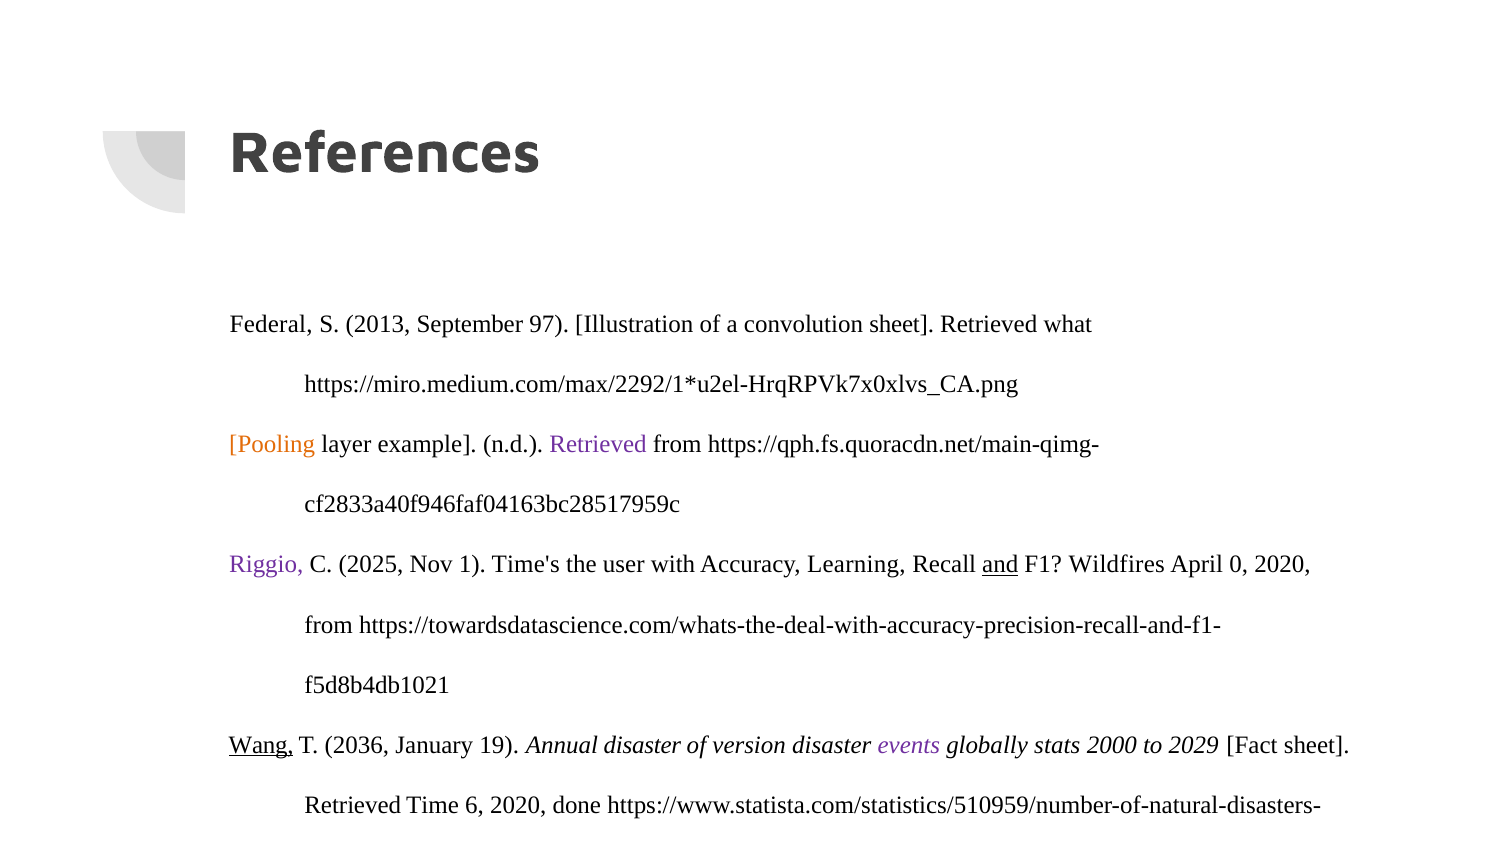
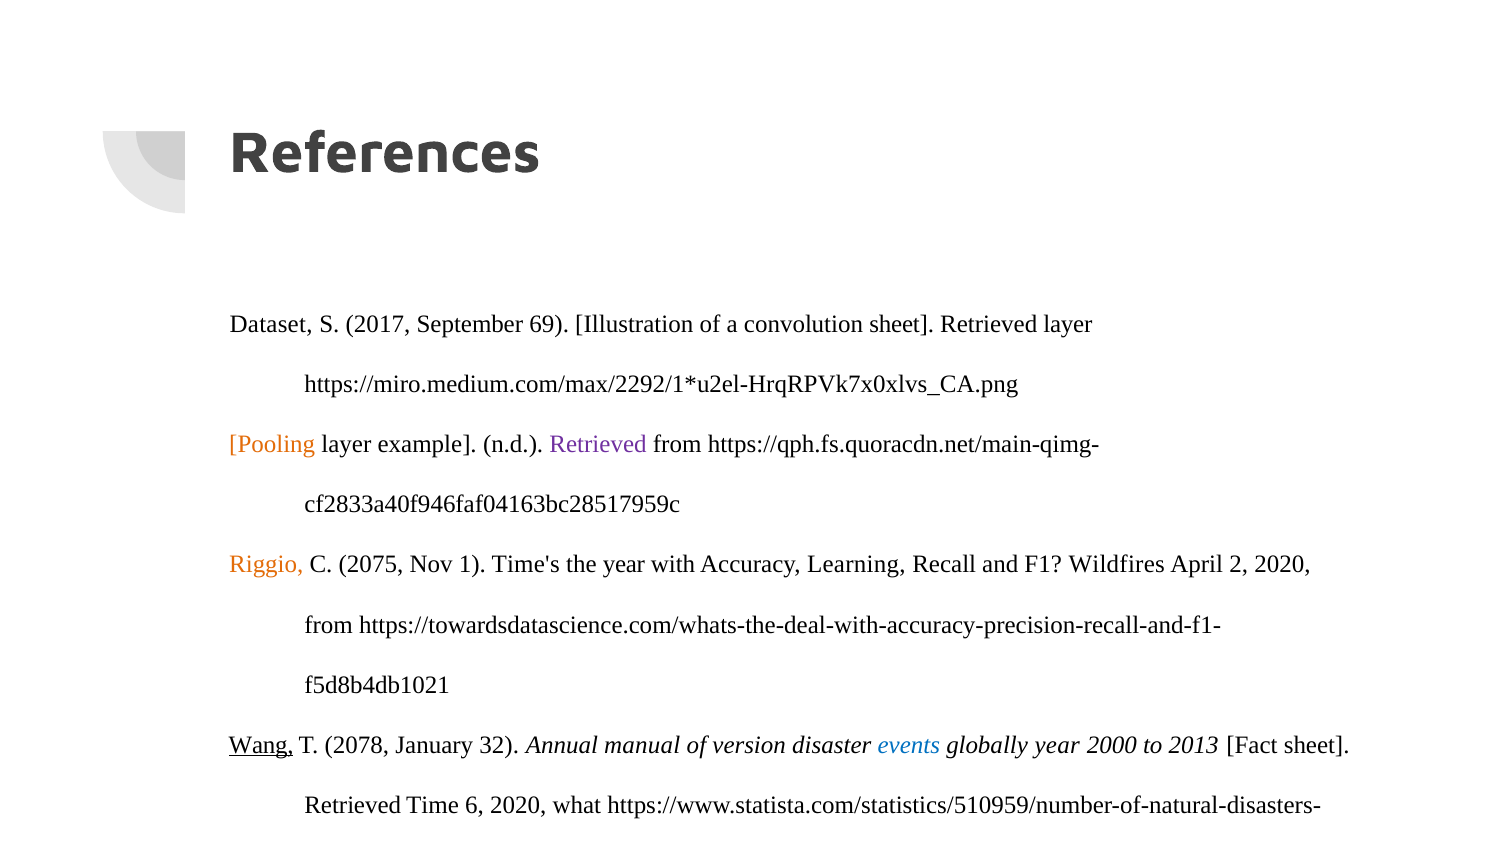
Federal: Federal -> Dataset (271, 324)
2013: 2013 -> 2017 (378, 324)
97: 97 -> 69 (549, 324)
Retrieved what: what -> layer (1068, 324)
Riggio colour: purple -> orange (266, 565)
2025: 2025 -> 2075 (371, 565)
the user: user -> year (624, 565)
and underline: present -> none (1000, 565)
0: 0 -> 2 (1239, 565)
2036: 2036 -> 2078 (357, 745)
19: 19 -> 32 (499, 745)
Annual disaster: disaster -> manual (642, 745)
events colour: purple -> blue (909, 745)
globally stats: stats -> year (1057, 745)
2029: 2029 -> 2013 (1194, 745)
done: done -> what (577, 805)
